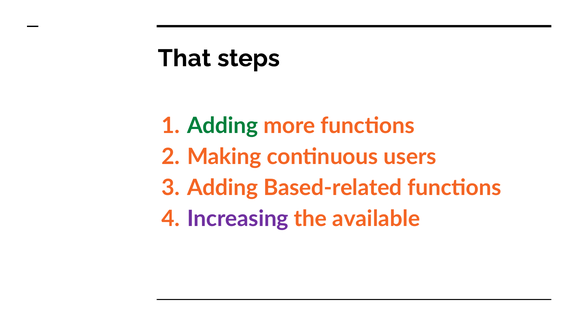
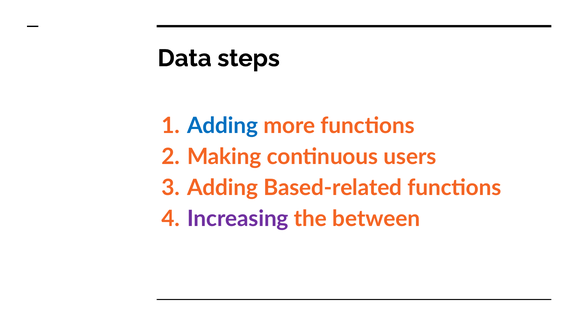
That: That -> Data (185, 58)
Adding colour: green -> blue (223, 126)
available: available -> between (376, 219)
